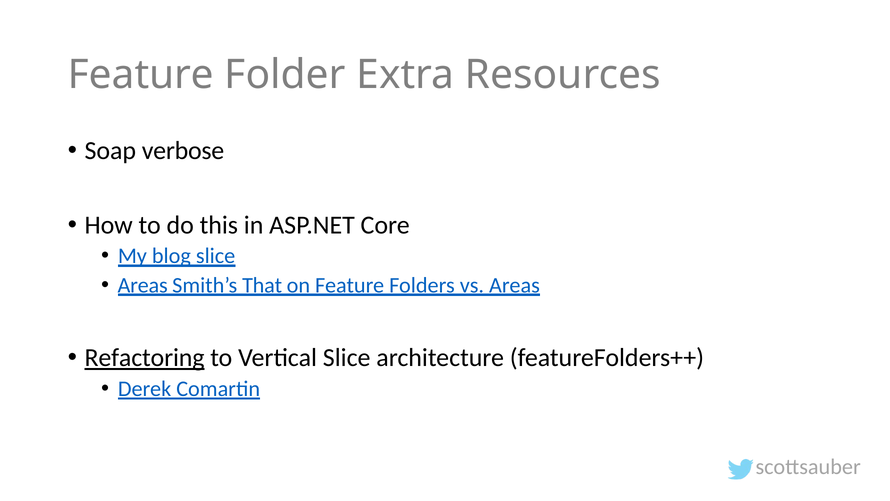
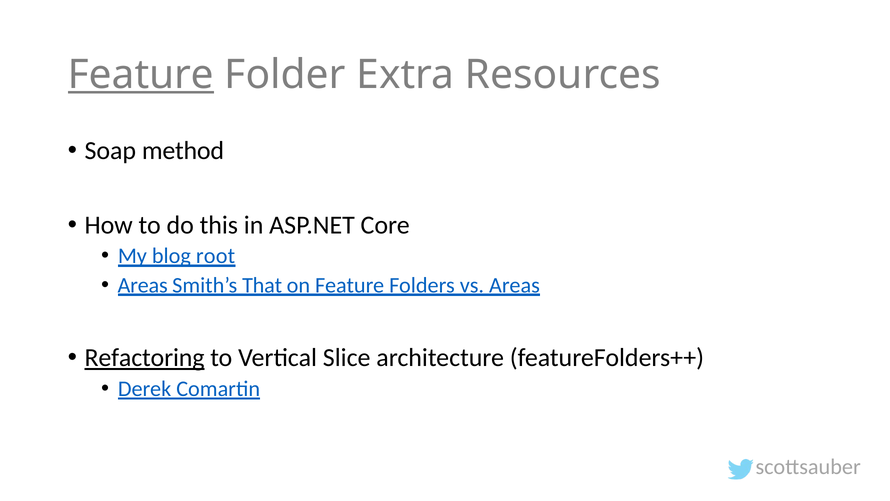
Feature underline: none -> present (141, 75)
verbose: verbose -> method (183, 150)
blog slice: slice -> root (216, 256)
